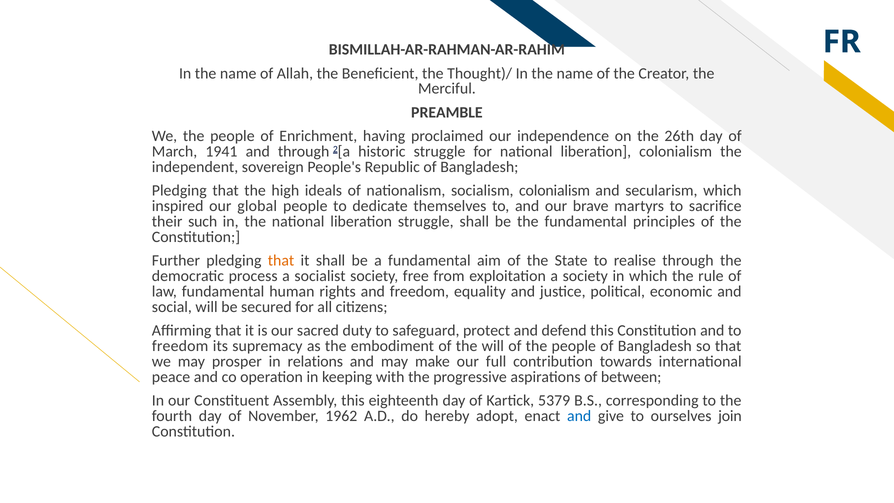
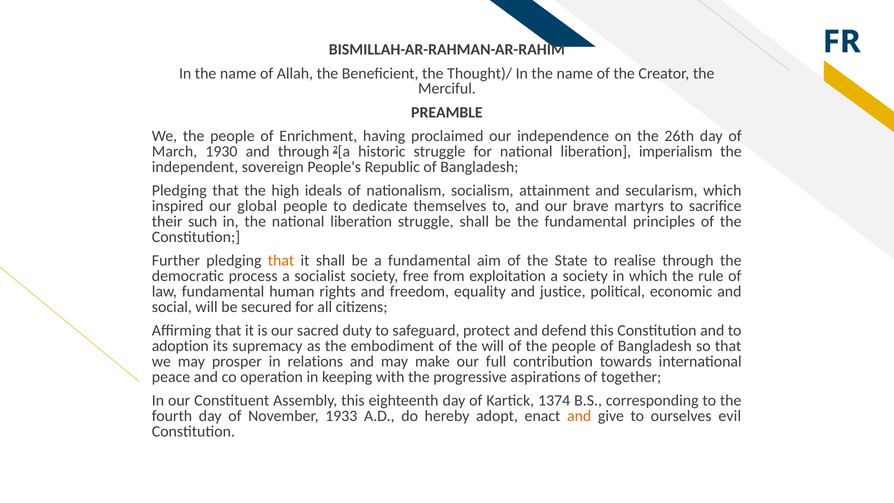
1941: 1941 -> 1930 (221, 152)
liberation colonialism: colonialism -> imperialism (676, 152)
socialism colonialism: colonialism -> attainment (555, 191)
freedom: freedom -> adoption (180, 346)
between: between -> together (631, 377)
5379: 5379 -> 1374 (554, 401)
1962: 1962 -> 1933 (341, 416)
and colour: blue -> orange (579, 416)
join: join -> evil (730, 416)
